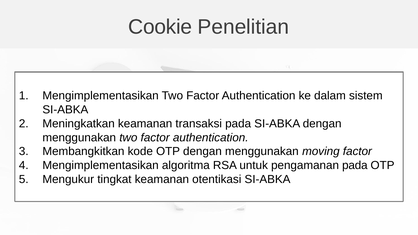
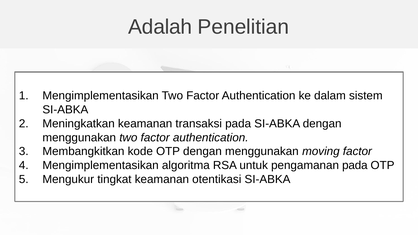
Cookie: Cookie -> Adalah (160, 27)
